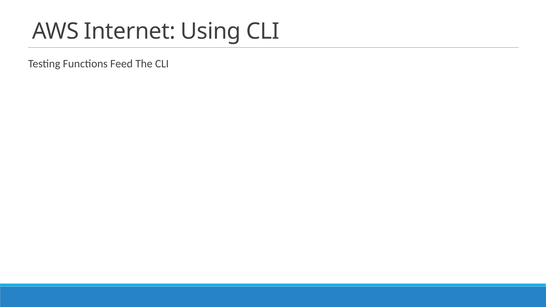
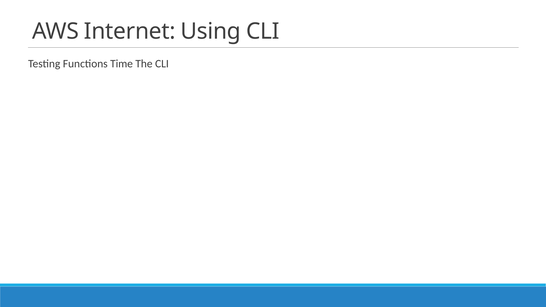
Feed: Feed -> Time (122, 64)
